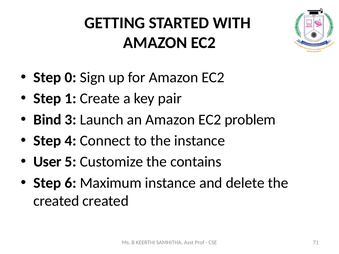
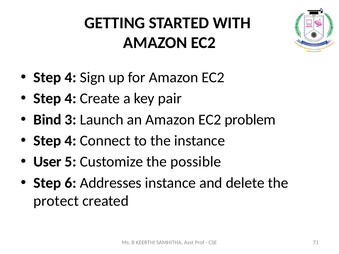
0: 0 -> 4 (71, 78)
1: 1 -> 4 (71, 99)
contains: contains -> possible (196, 162)
Maximum: Maximum -> Addresses (111, 183)
created: created -> protect (56, 201)
